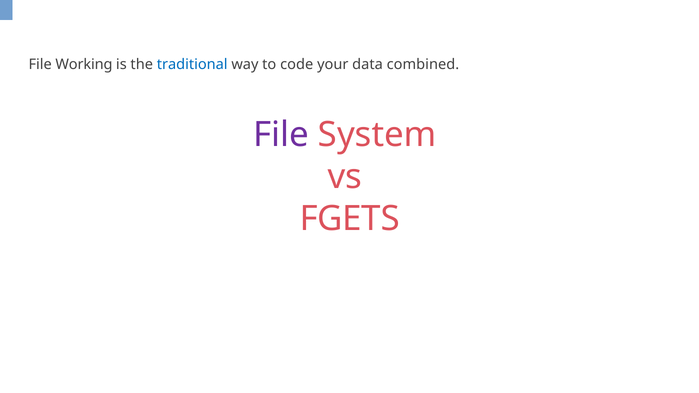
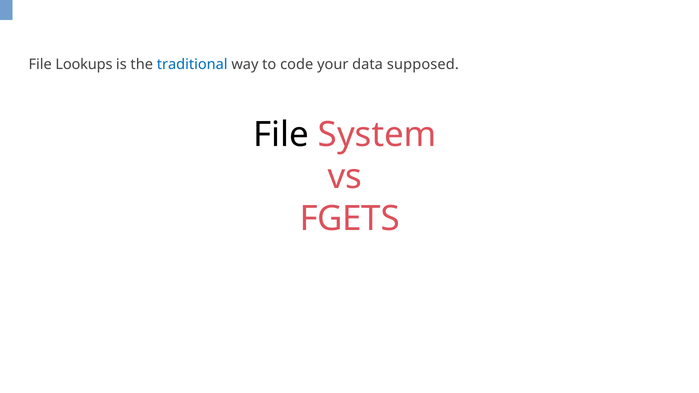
Working: Working -> Lookups (84, 64)
combined: combined -> supposed (423, 64)
File colour: purple -> black (281, 135)
